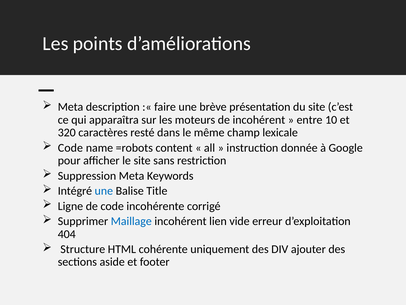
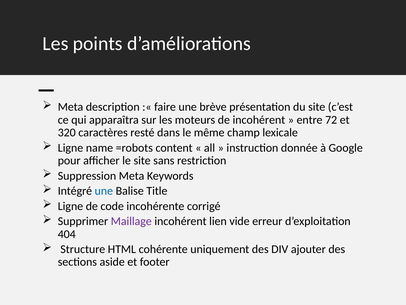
10: 10 -> 72 (331, 120)
Code: Code -> Ligne (70, 148)
Maillage colour: blue -> purple (131, 221)
